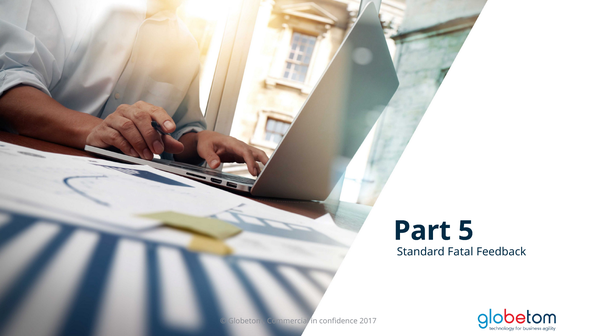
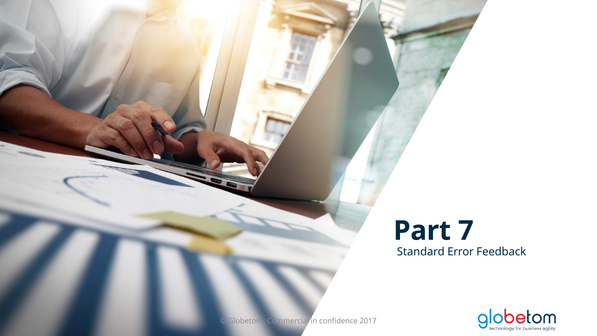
5: 5 -> 7 (466, 231)
Fatal: Fatal -> Error (461, 252)
